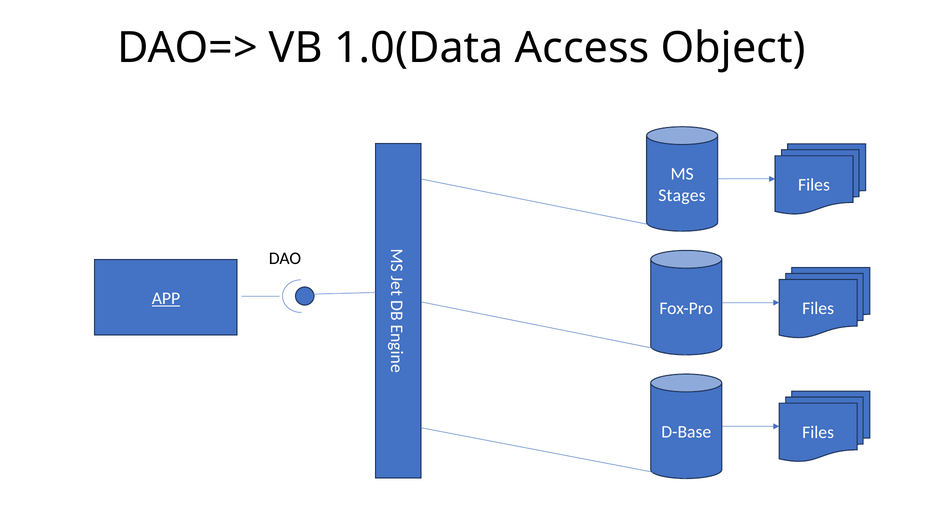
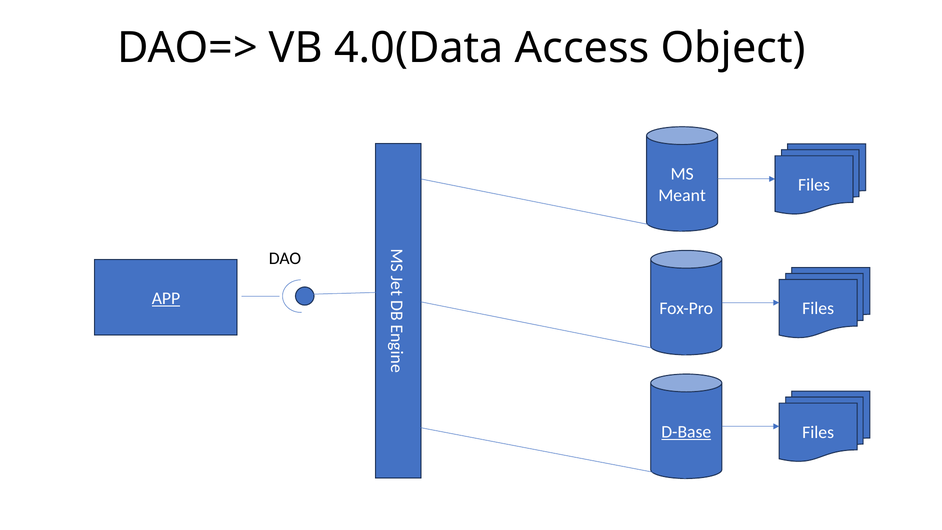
1.0(Data: 1.0(Data -> 4.0(Data (419, 48)
Stages: Stages -> Meant (682, 195)
D-Base underline: none -> present (686, 432)
